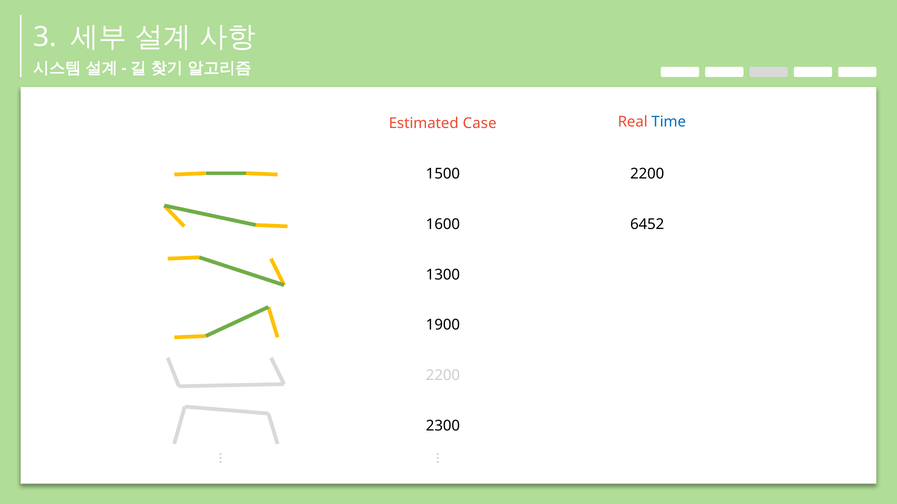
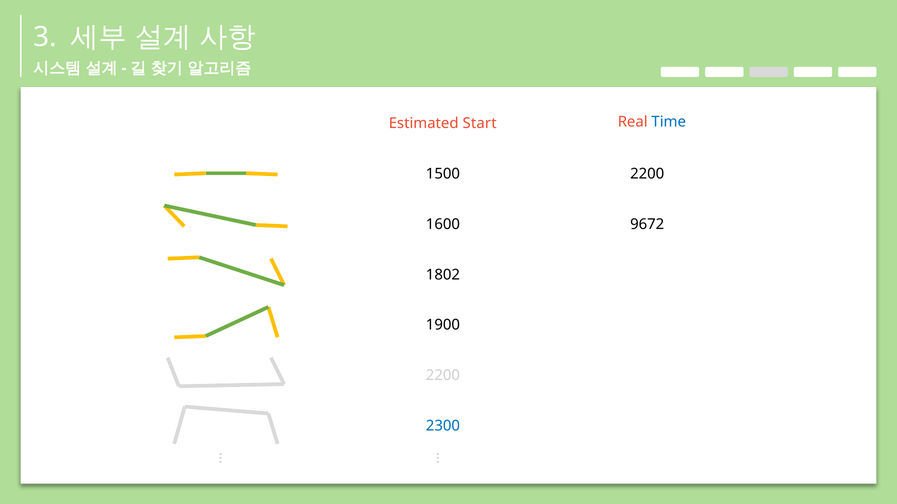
Case: Case -> Start (480, 123)
6452: 6452 -> 9672 (647, 224)
1300: 1300 -> 1802 (443, 275)
2300 colour: black -> blue (443, 426)
